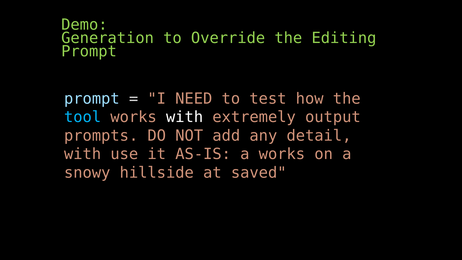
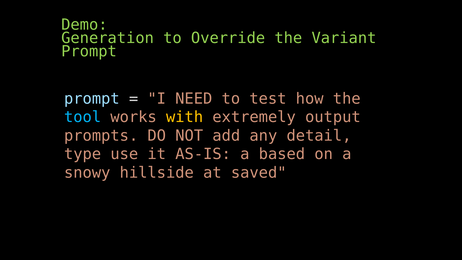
Editing: Editing -> Variant (344, 38)
with colour: white -> yellow (185, 117)
with: with -> type (83, 154)
a works: works -> based (282, 154)
